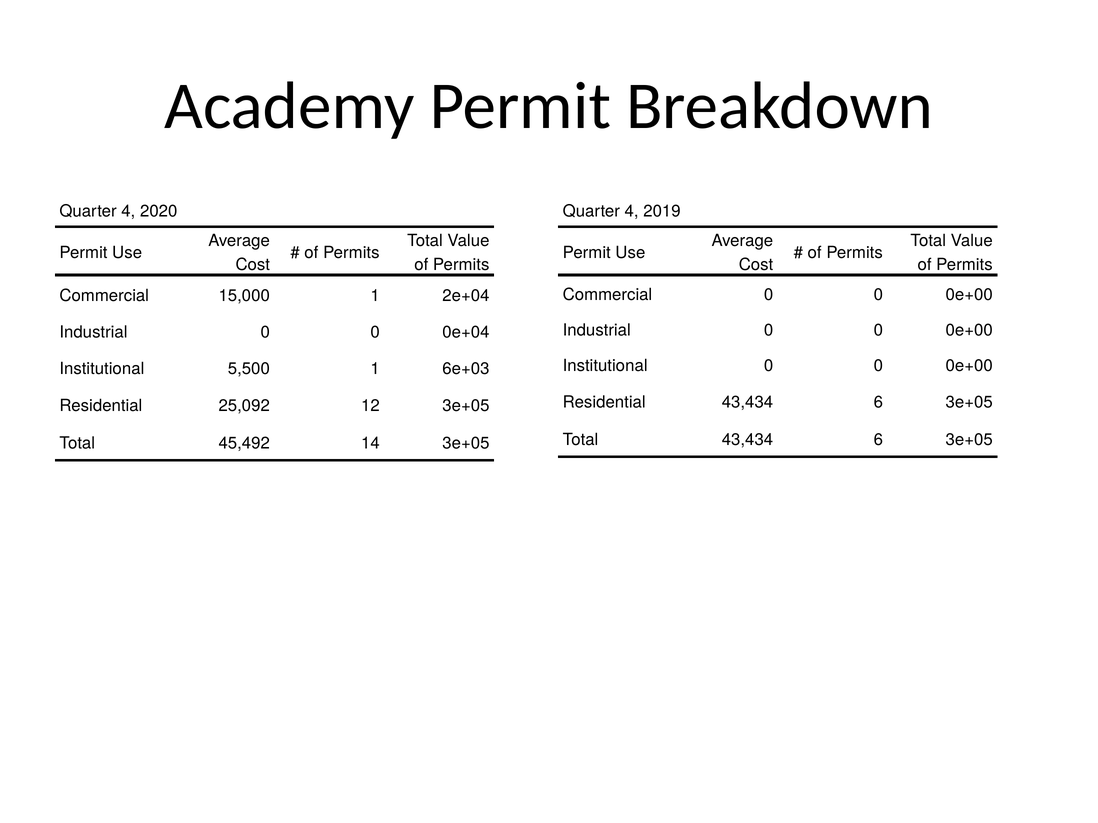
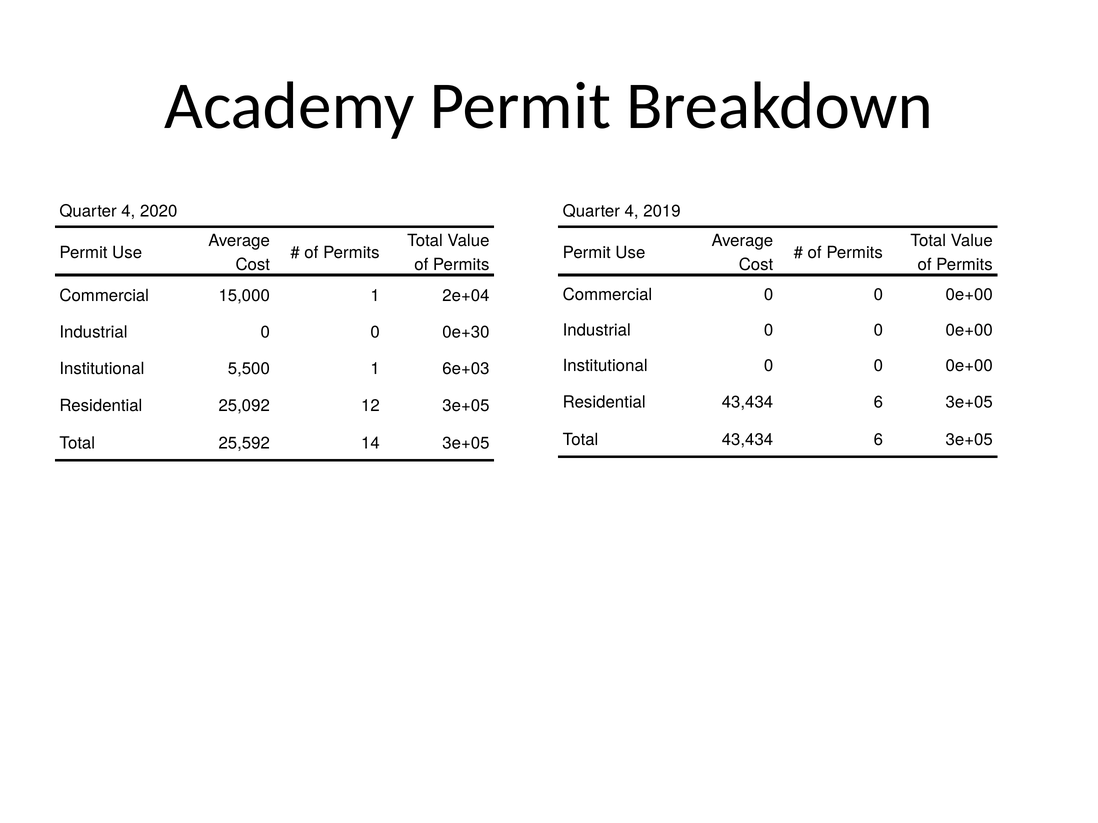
0e+04: 0e+04 -> 0e+30 (466, 332)
45,492: 45,492 -> 25,592 (244, 444)
